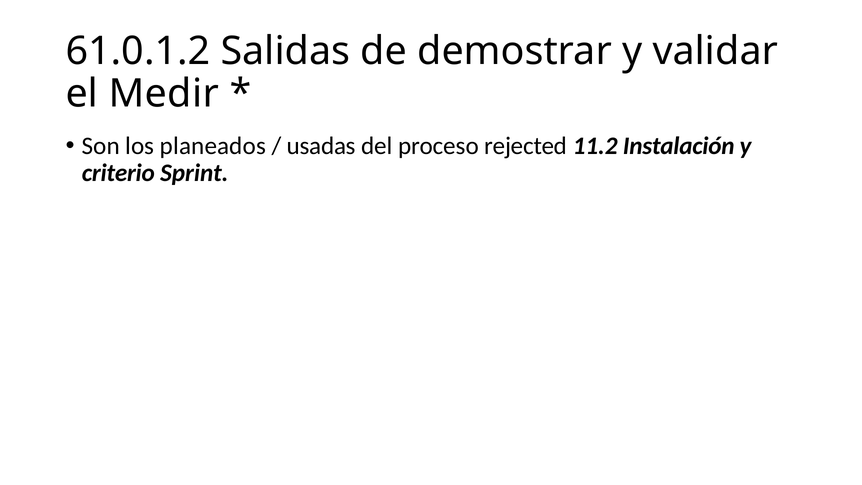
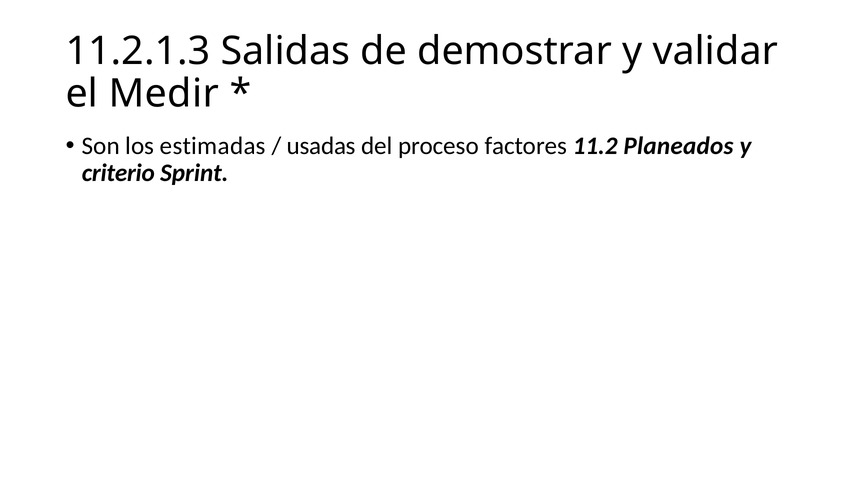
61.0.1.2: 61.0.1.2 -> 11.2.1.3 (138, 51)
planeados: planeados -> estimadas (213, 146)
rejected: rejected -> factores (526, 146)
Instalación: Instalación -> Planeados (678, 146)
